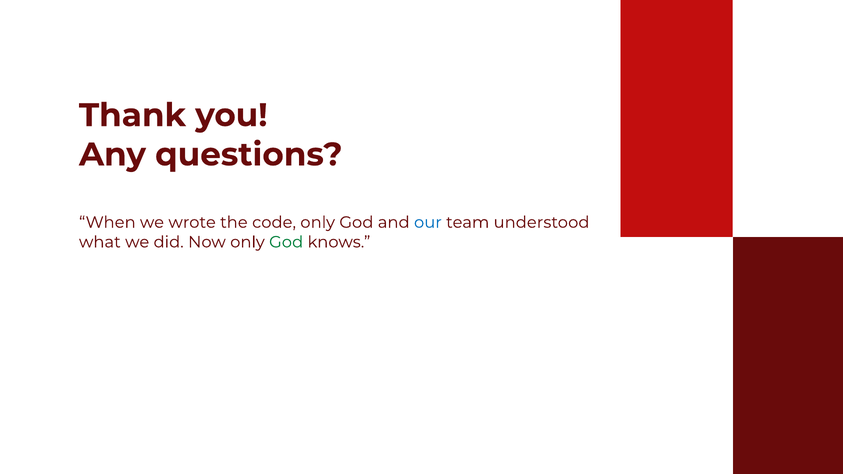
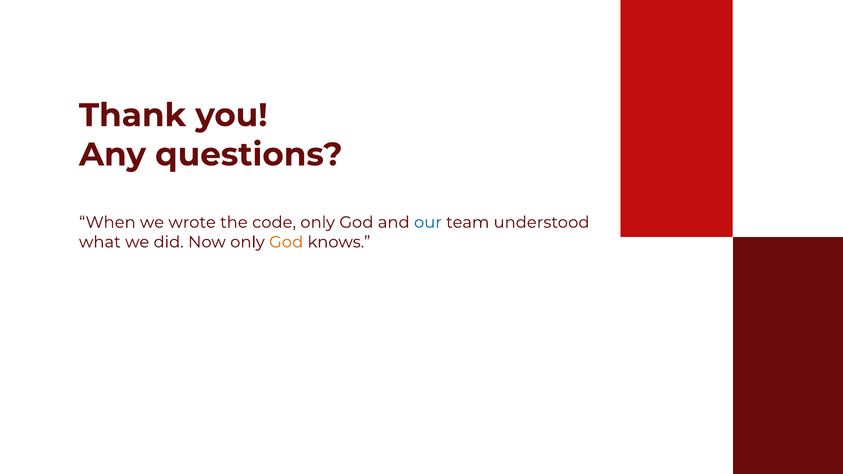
God colour: green -> orange (286, 242)
